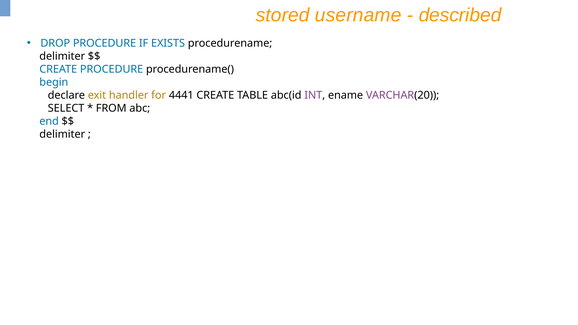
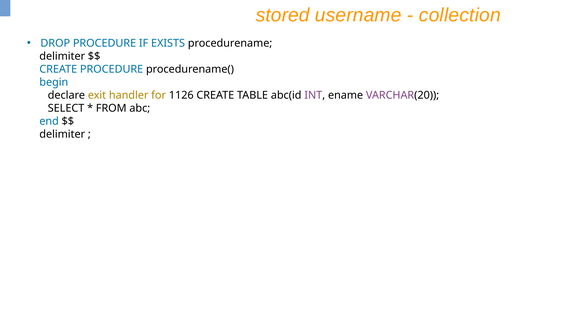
described: described -> collection (460, 15)
4441: 4441 -> 1126 (181, 95)
